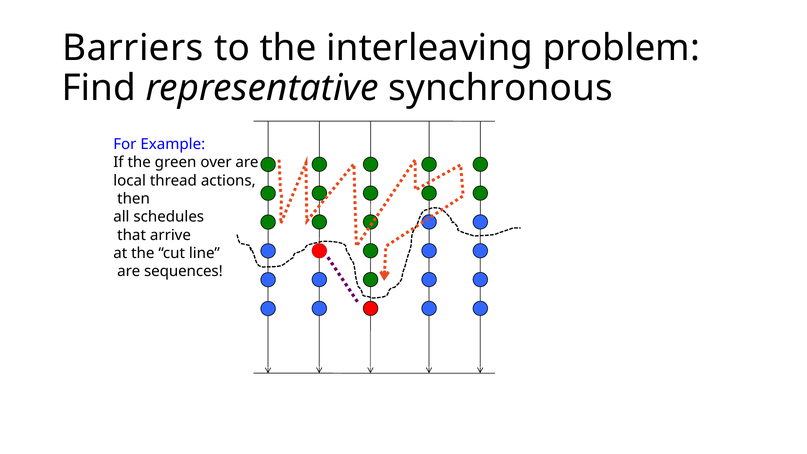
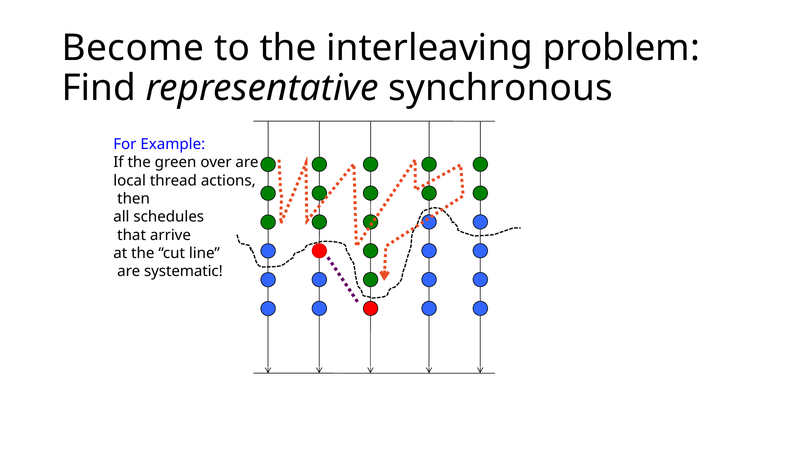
Barriers: Barriers -> Become (133, 48)
sequences: sequences -> systematic (183, 271)
